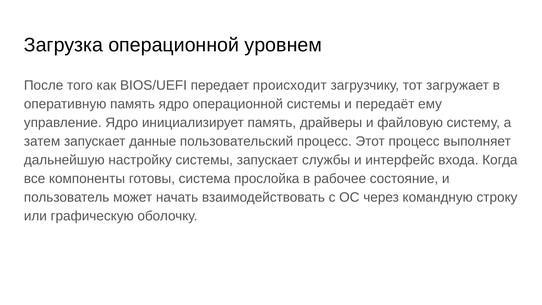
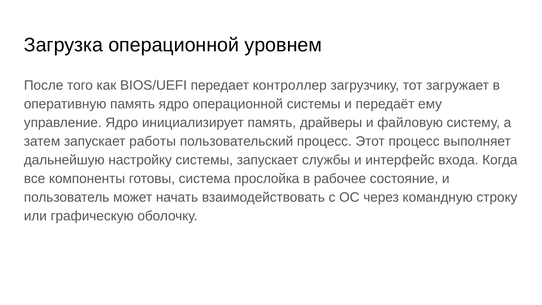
происходит: происходит -> контроллер (290, 85)
данные: данные -> работы (153, 141)
